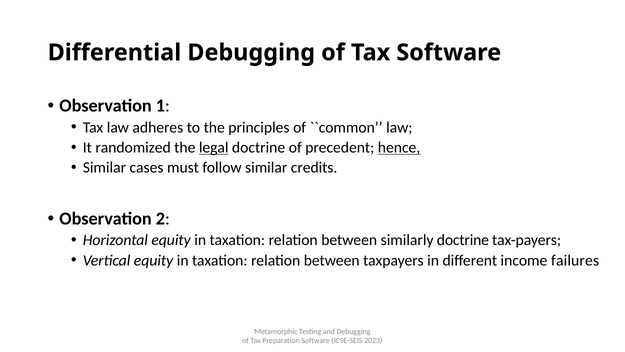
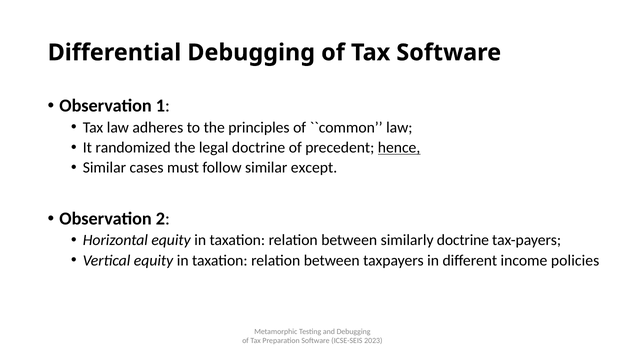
legal underline: present -> none (214, 147)
credits: credits -> except (314, 167)
failures: failures -> policies (575, 260)
